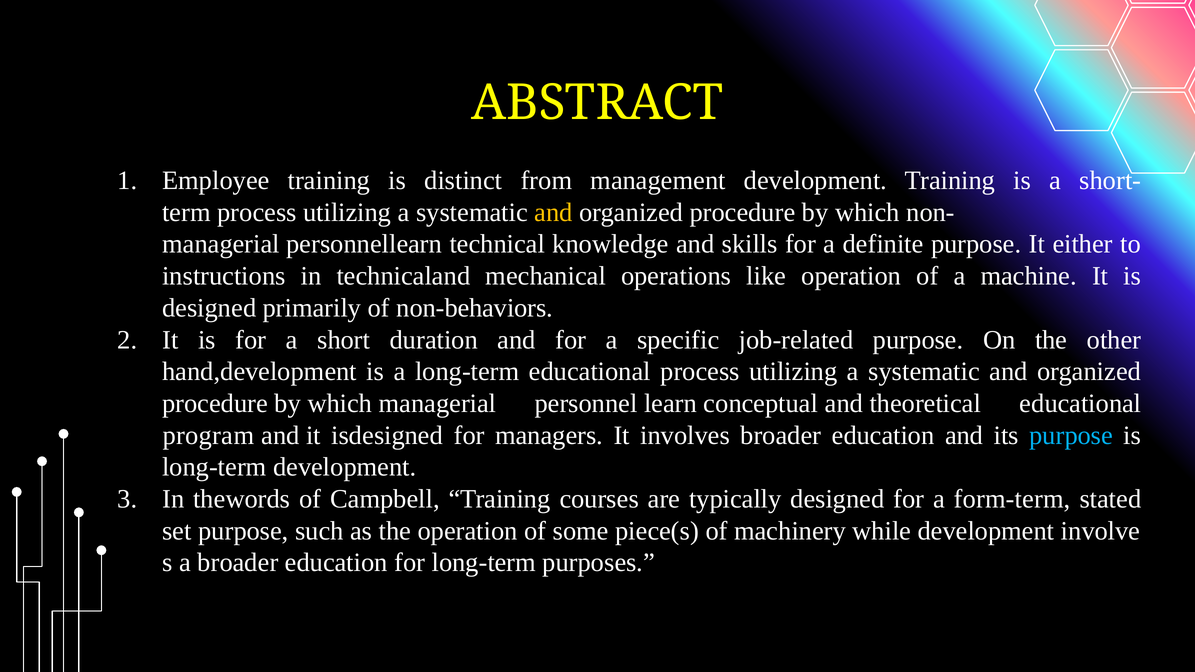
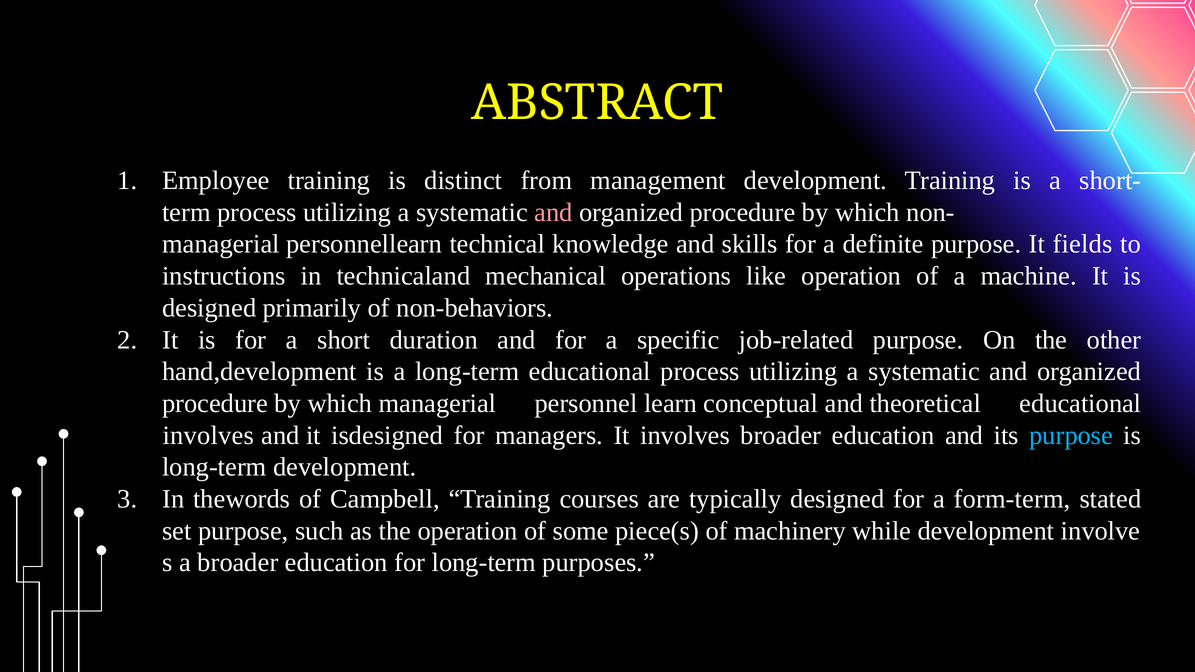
and colour: yellow -> pink (554, 212)
either: either -> fields (1083, 244)
program: program -> involves (208, 435)
